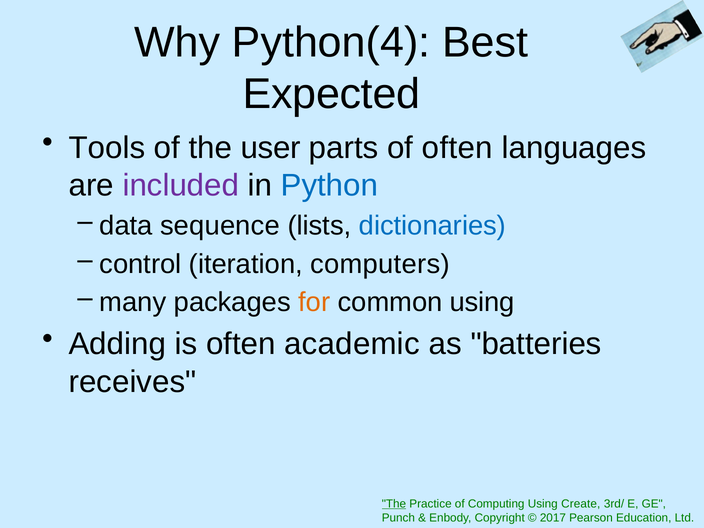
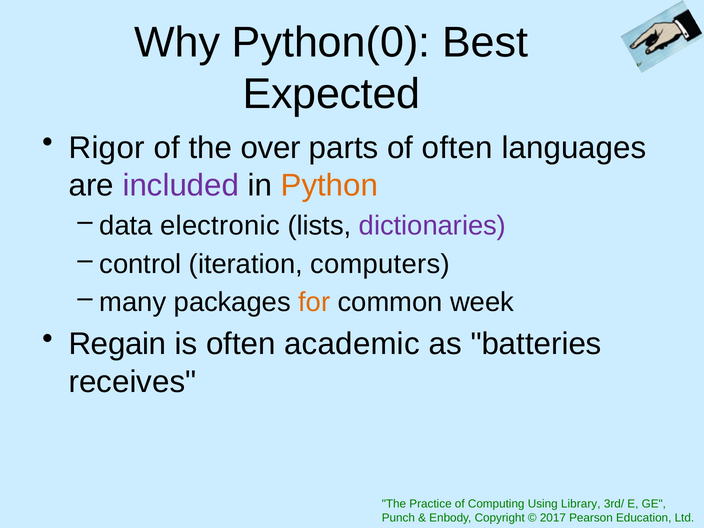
Python(4: Python(4 -> Python(0 (331, 42)
Tools: Tools -> Rigor (107, 148)
user: user -> over (271, 148)
Python colour: blue -> orange (329, 185)
sequence: sequence -> electronic (220, 226)
dictionaries colour: blue -> purple (432, 226)
common using: using -> week (482, 302)
Adding: Adding -> Regain (117, 344)
The underline: present -> none (394, 504)
Create: Create -> Library (581, 504)
